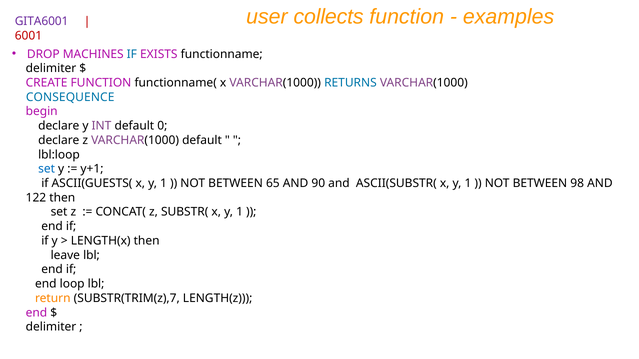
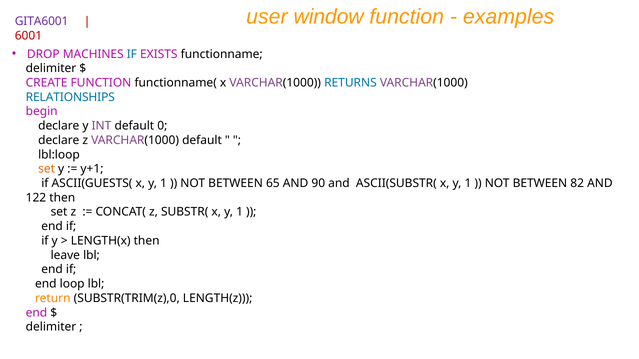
collects: collects -> window (329, 17)
CONSEQUENCE: CONSEQUENCE -> RELATIONSHIPS (70, 97)
set colour: blue -> orange (47, 169)
98: 98 -> 82 (577, 184)
SUBSTR(TRIM(z),7: SUBSTR(TRIM(z),7 -> SUBSTR(TRIM(z),0 (127, 299)
